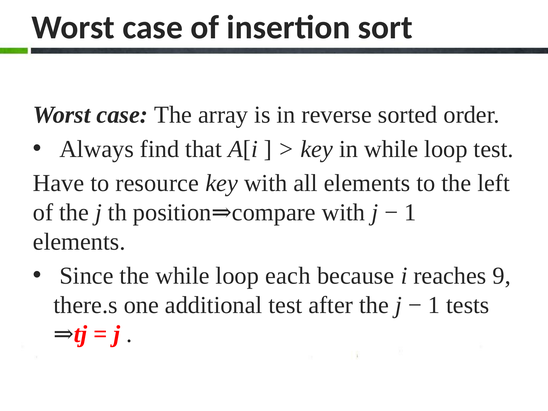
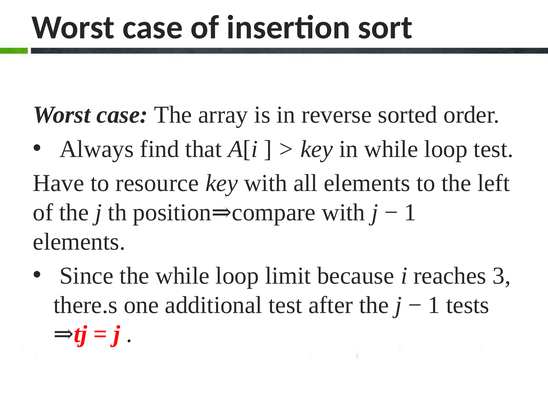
each: each -> limit (288, 276)
9: 9 -> 3 (502, 276)
